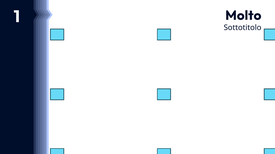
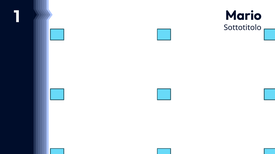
Molto: Molto -> Mario (243, 15)
